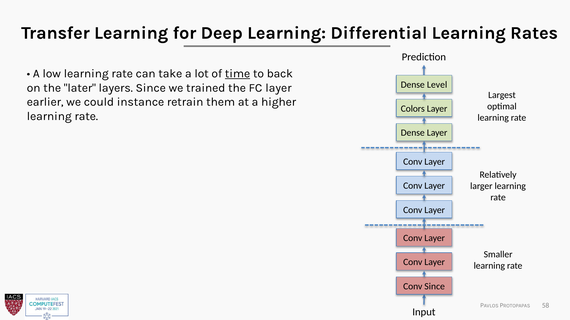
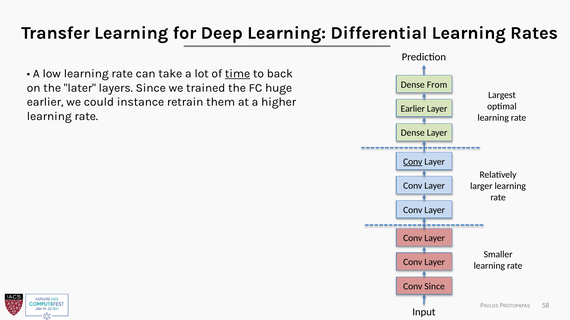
Level: Level -> From (437, 85)
FC layer: layer -> huge (279, 88)
Colors: Colors -> Earlier (413, 109)
Conv underline: none -> present (413, 162)
